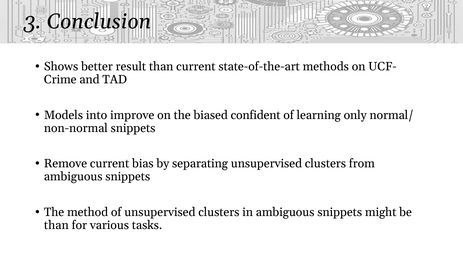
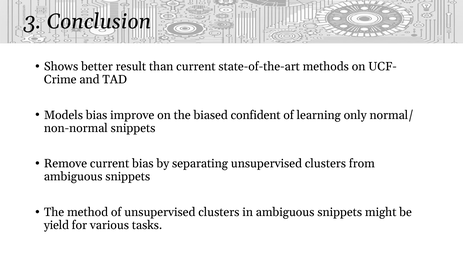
Models into: into -> bias (97, 115)
than: than -> yield (56, 226)
